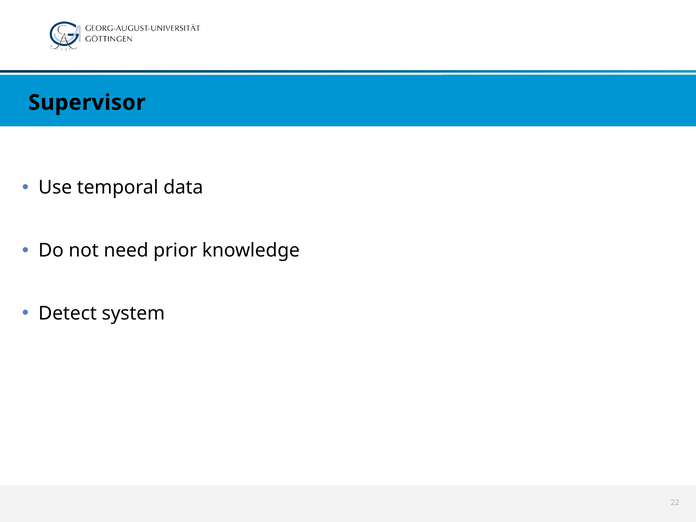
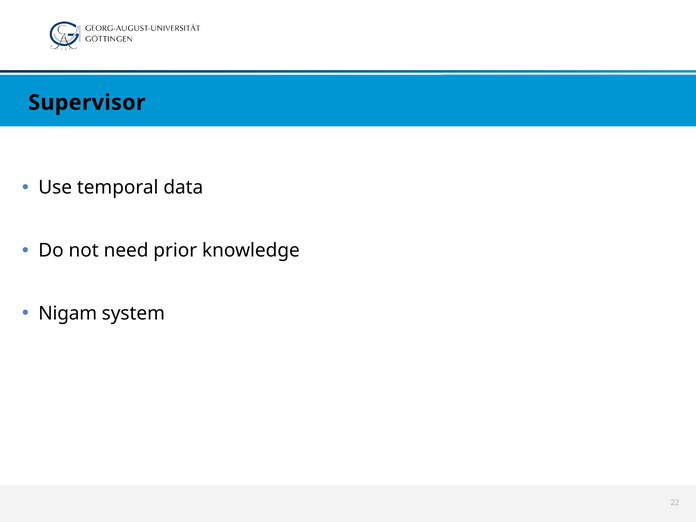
Detect: Detect -> Nigam (68, 313)
